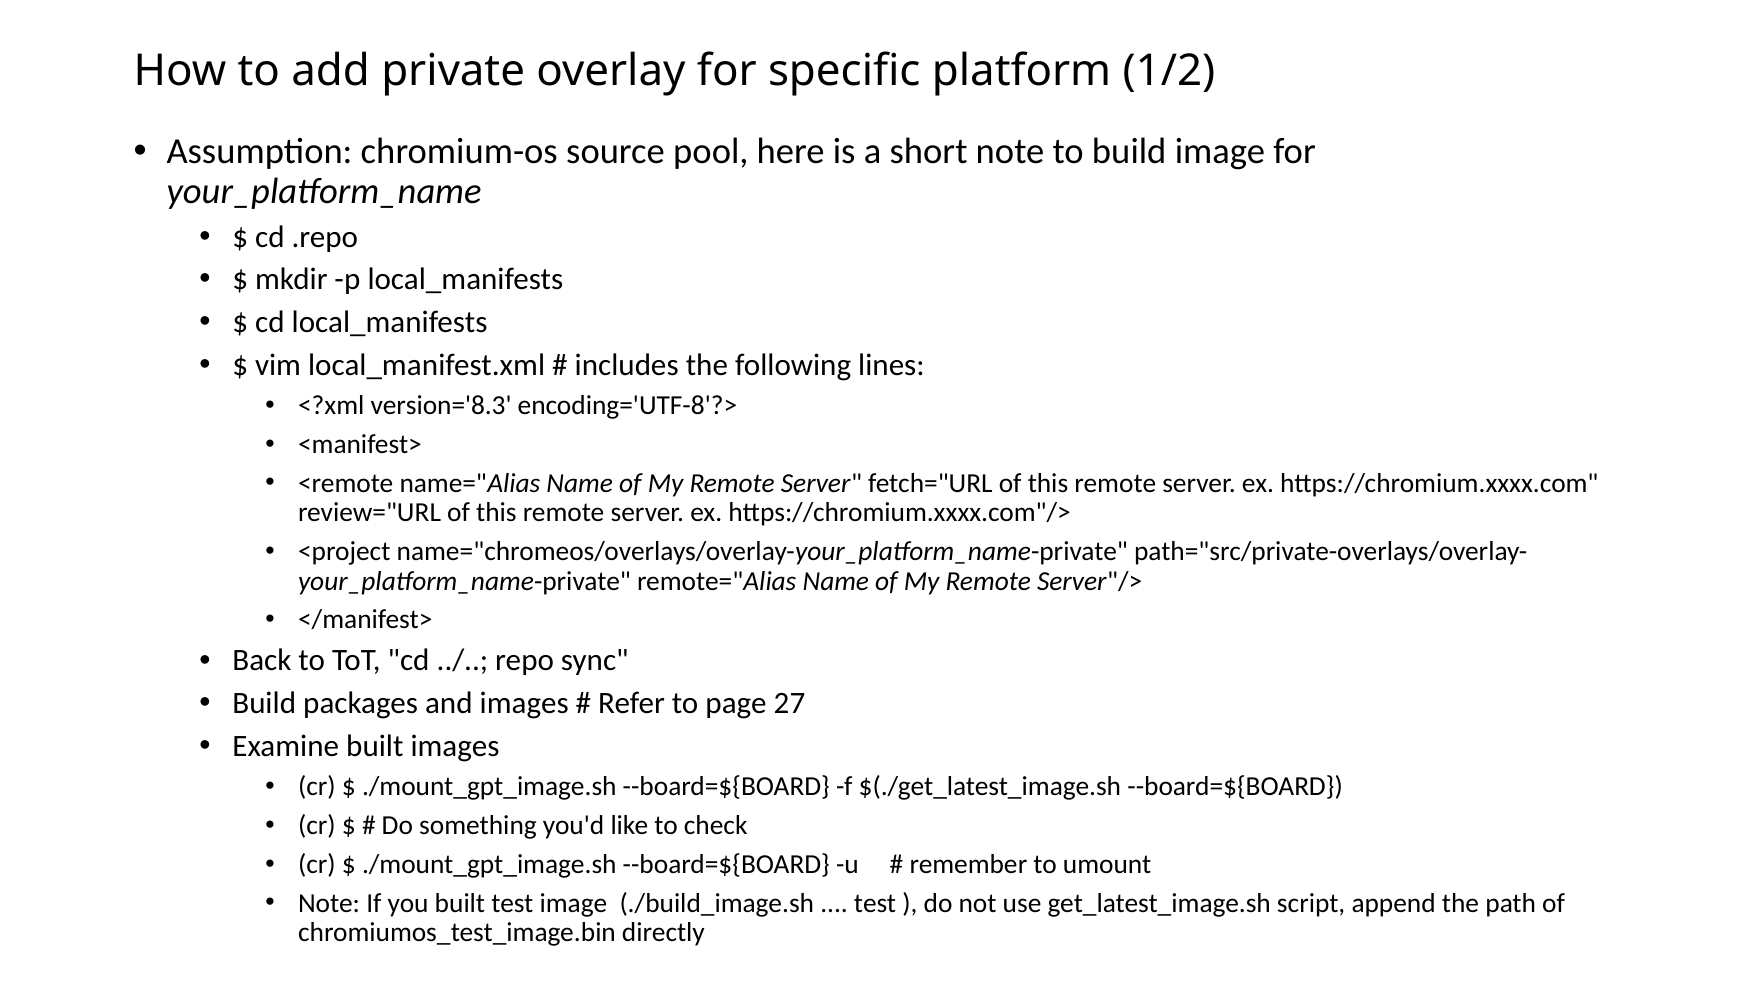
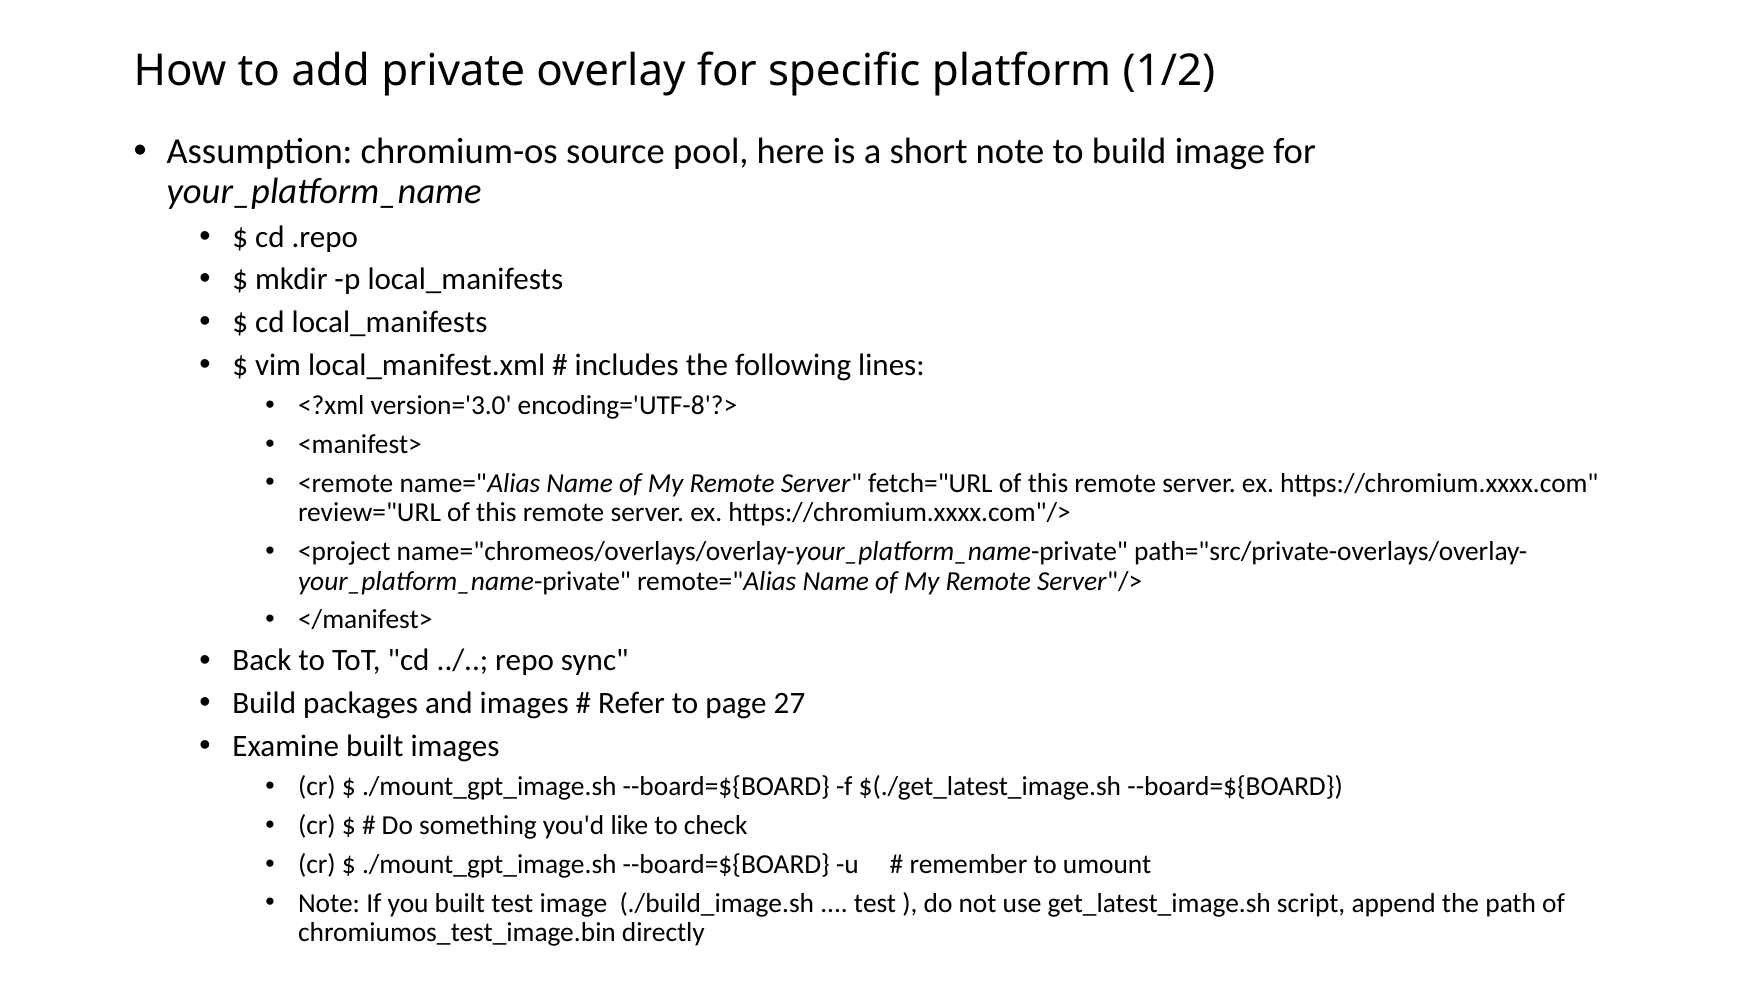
version='8.3: version='8.3 -> version='3.0 (441, 405)
